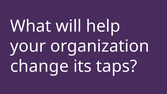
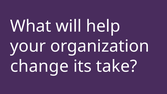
taps: taps -> take (117, 66)
